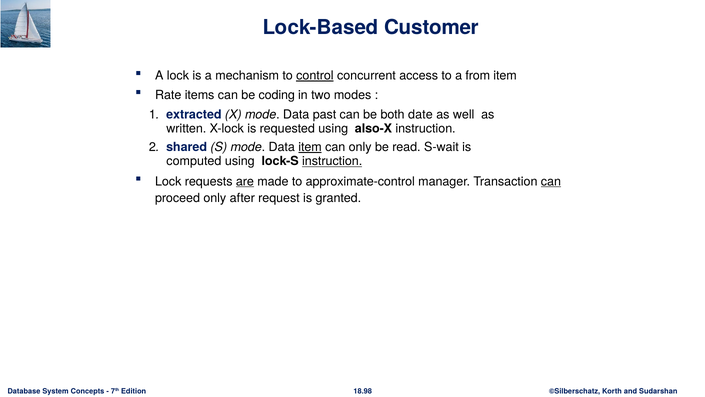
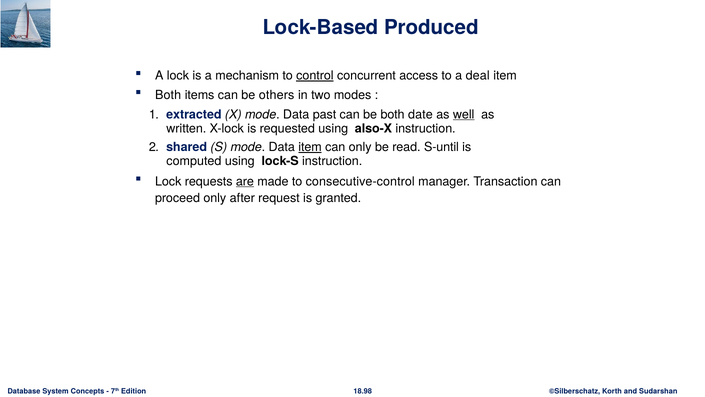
Customer: Customer -> Produced (431, 28)
from: from -> deal (478, 76)
Rate: Rate -> Both (168, 95)
coding: coding -> others (277, 95)
well underline: none -> present (464, 114)
S-wait: S-wait -> S-until (441, 147)
instruction underline: present -> none (332, 161)
approximate-control: approximate-control -> consecutive-control (360, 181)
can underline: present -> none (551, 181)
